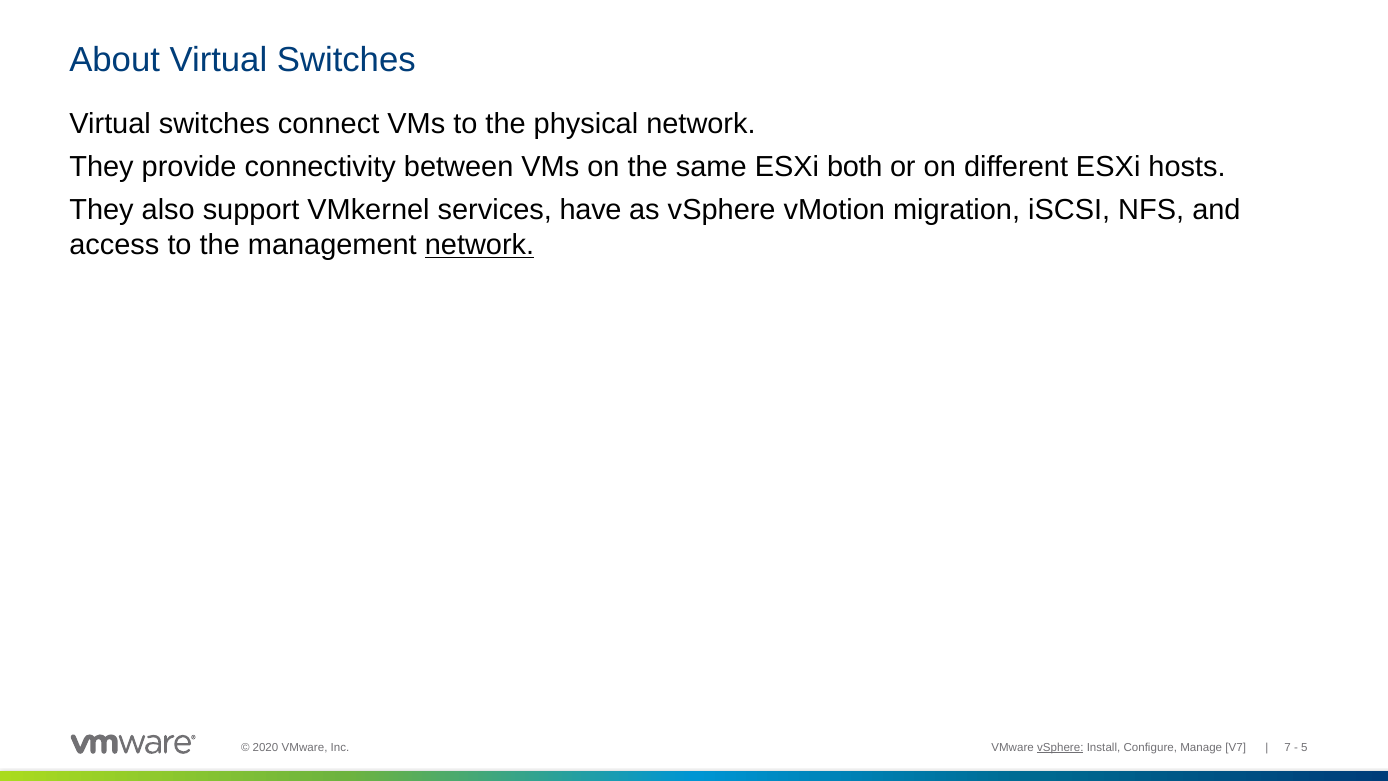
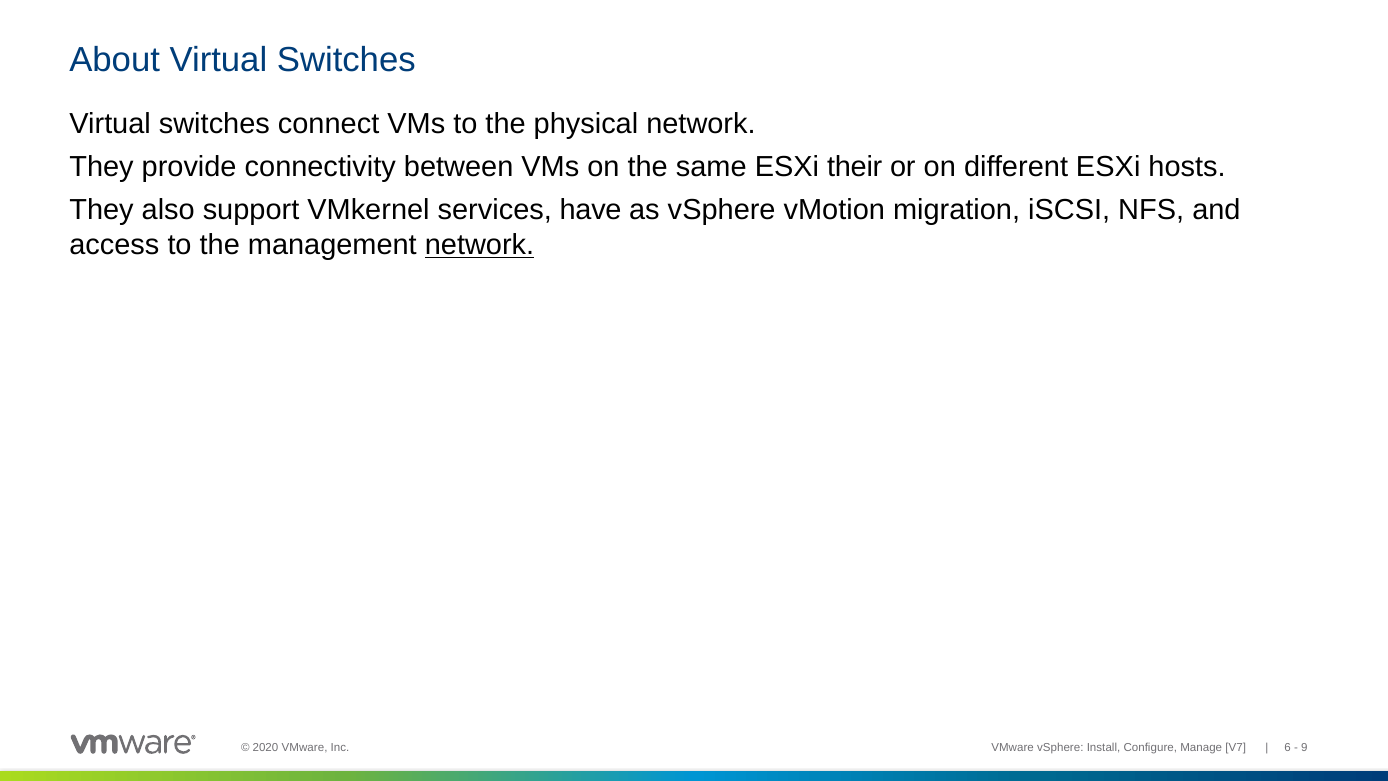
both: both -> their (855, 167)
vSphere underline: present -> none (1060, 747)
7: 7 -> 6 (1288, 747)
5: 5 -> 9 (1304, 747)
